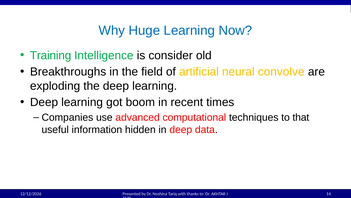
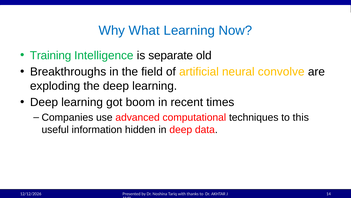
Huge: Huge -> What (144, 31)
consider: consider -> separate (171, 55)
that: that -> this (301, 117)
